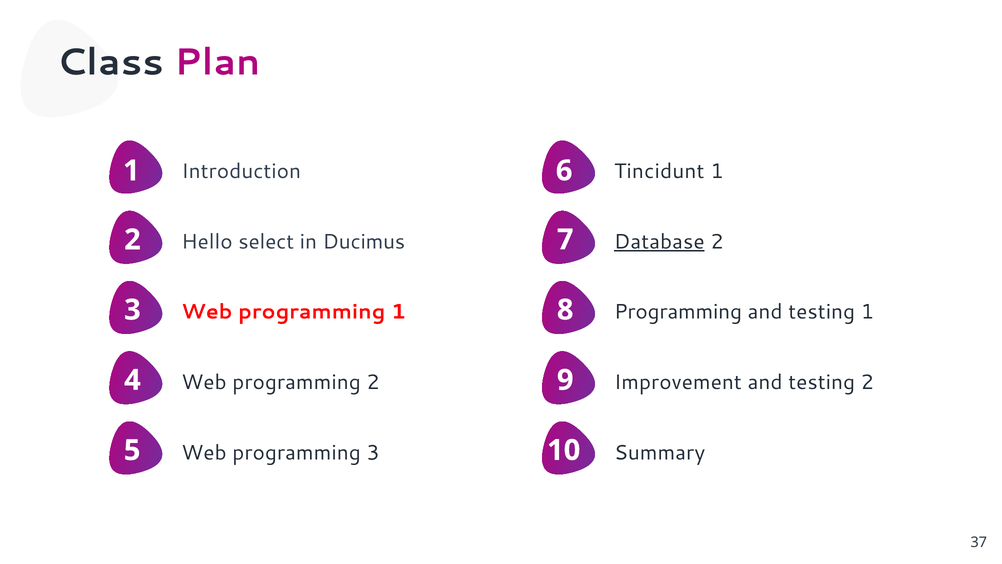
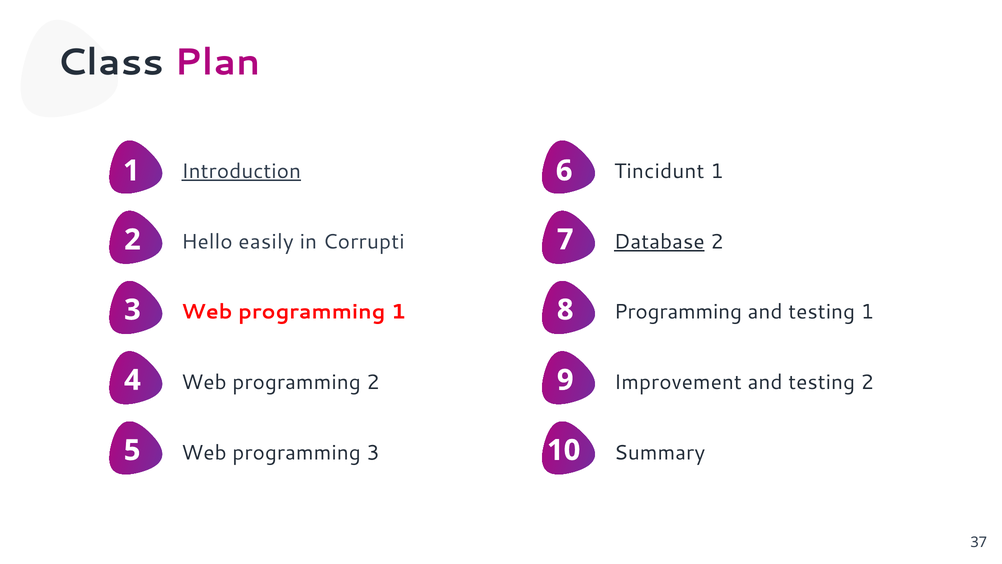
Introduction underline: none -> present (241, 171)
select: select -> easily (266, 241)
Ducimus: Ducimus -> Corrupti (364, 241)
